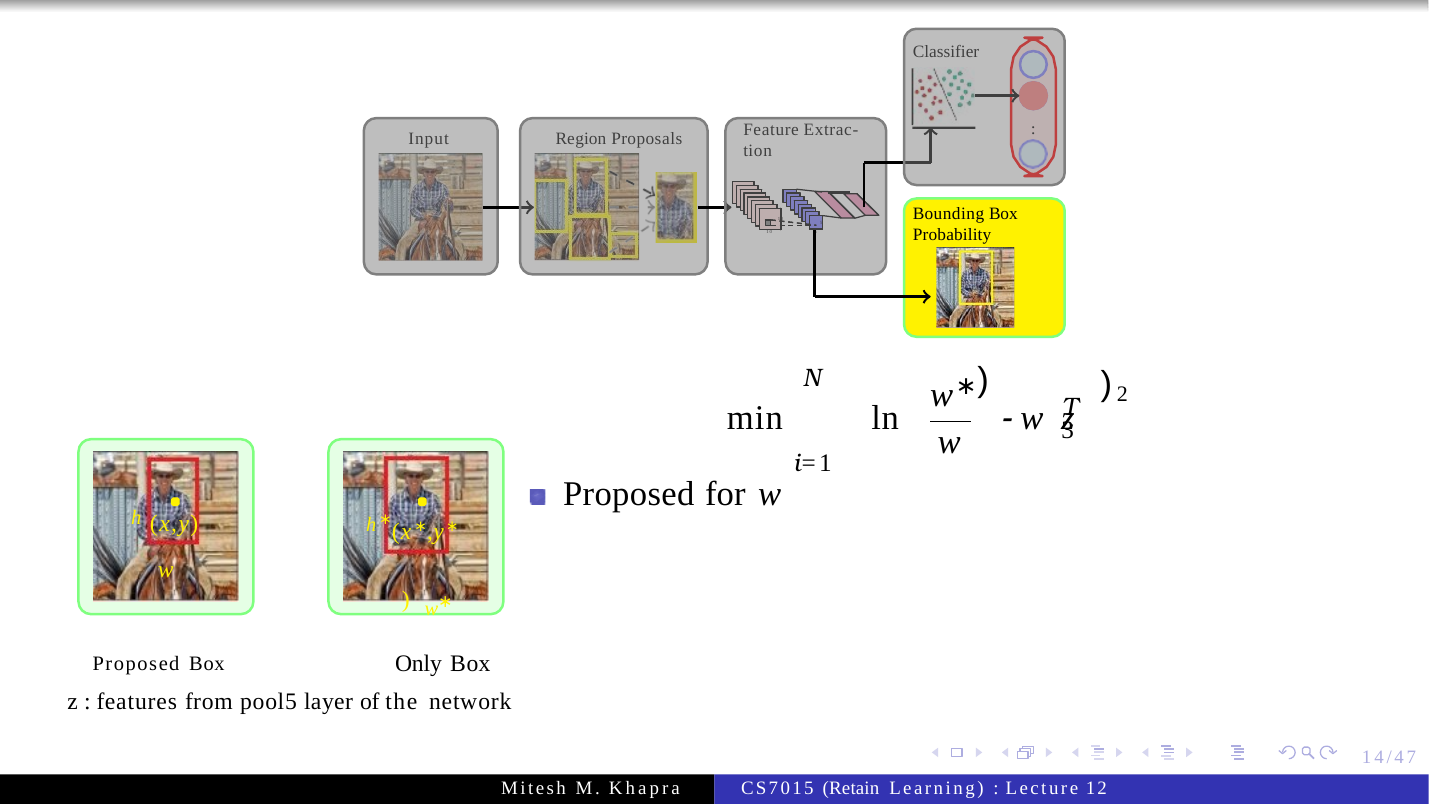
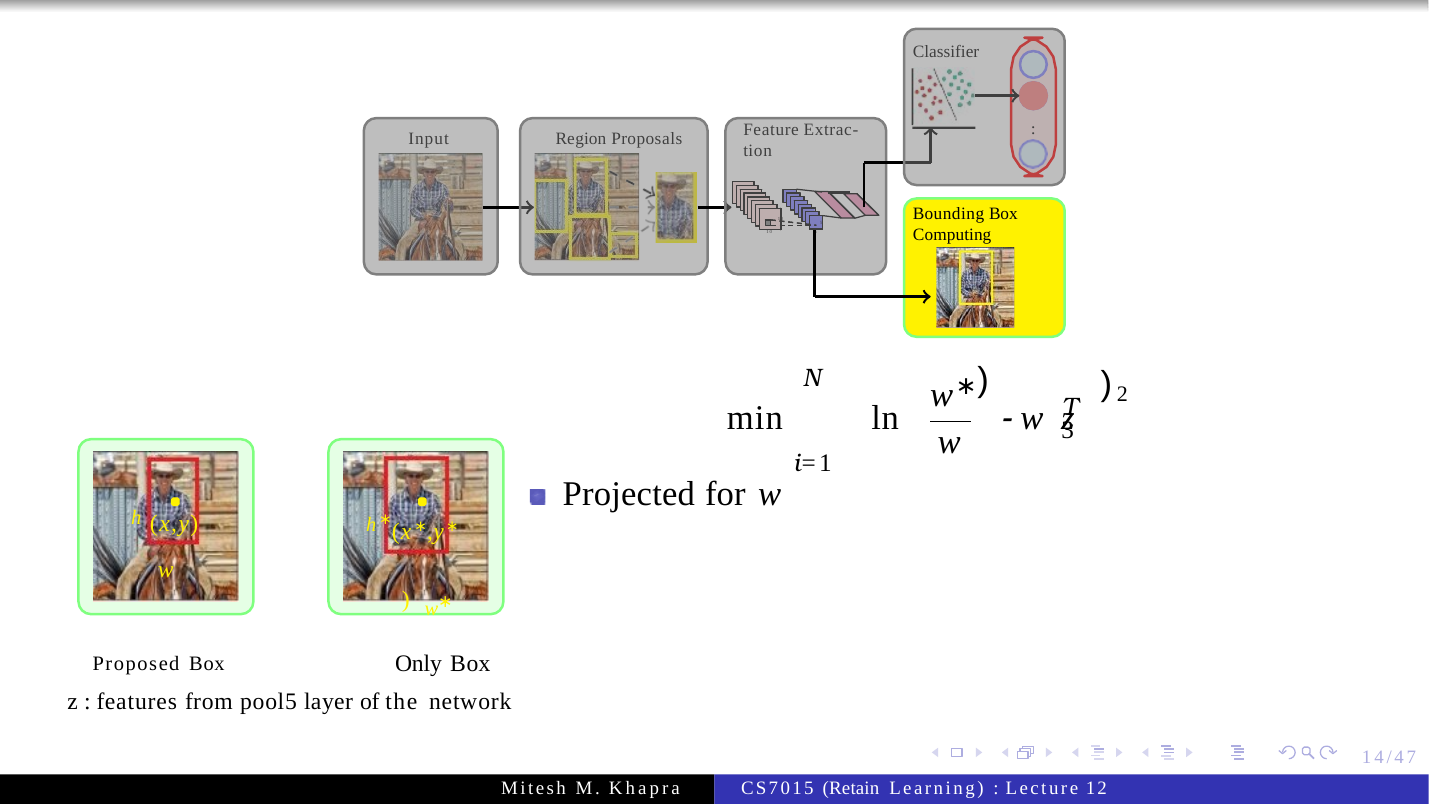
Probability: Probability -> Computing (952, 235)
Proposed: Proposed -> Projected (629, 494)
